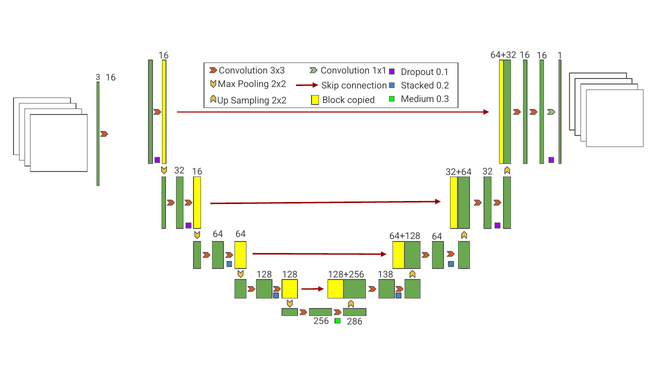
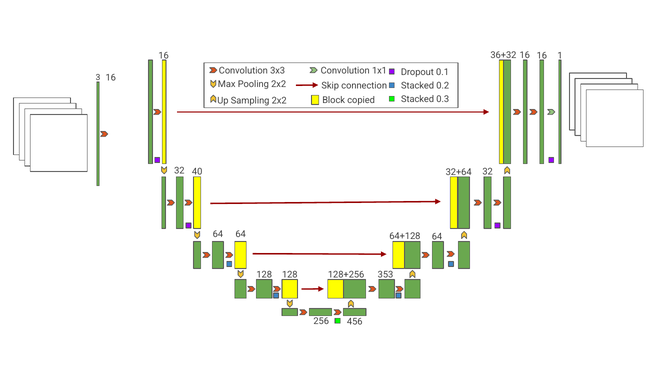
64+32: 64+32 -> 36+32 (503, 55)
Medium: Medium -> Stacked (418, 99)
32 16: 16 -> 40 (197, 172)
138: 138 -> 353 (386, 274)
286: 286 -> 456 (355, 322)
